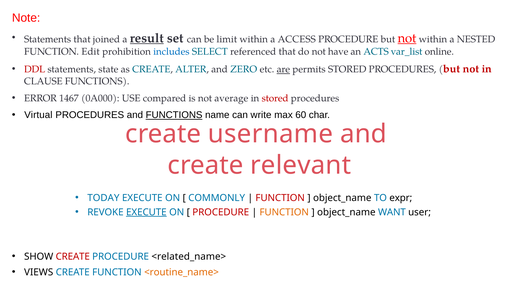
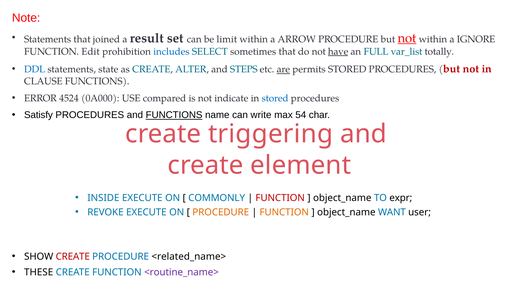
result underline: present -> none (147, 38)
ACCESS: ACCESS -> ARROW (297, 39)
NESTED: NESTED -> IGNORE (476, 39)
referenced: referenced -> sometimes (253, 51)
have underline: none -> present (338, 51)
ACTS: ACTS -> FULL (376, 51)
online: online -> totally (439, 51)
DDL colour: red -> blue (35, 69)
ZERO: ZERO -> STEPS (244, 69)
1467: 1467 -> 4524 (69, 98)
average: average -> indicate (231, 98)
stored colour: red -> blue (275, 98)
Virtual: Virtual -> Satisfy (38, 115)
60: 60 -> 54 (301, 115)
username: username -> triggering (271, 134)
relevant: relevant -> element (301, 165)
TODAY: TODAY -> INSIDE (103, 198)
EXECUTE underline: present -> none (146, 212)
PROCEDURE colour: red -> orange (221, 212)
VIEWS: VIEWS -> THESE (39, 272)
<routine_name> colour: orange -> purple (182, 272)
